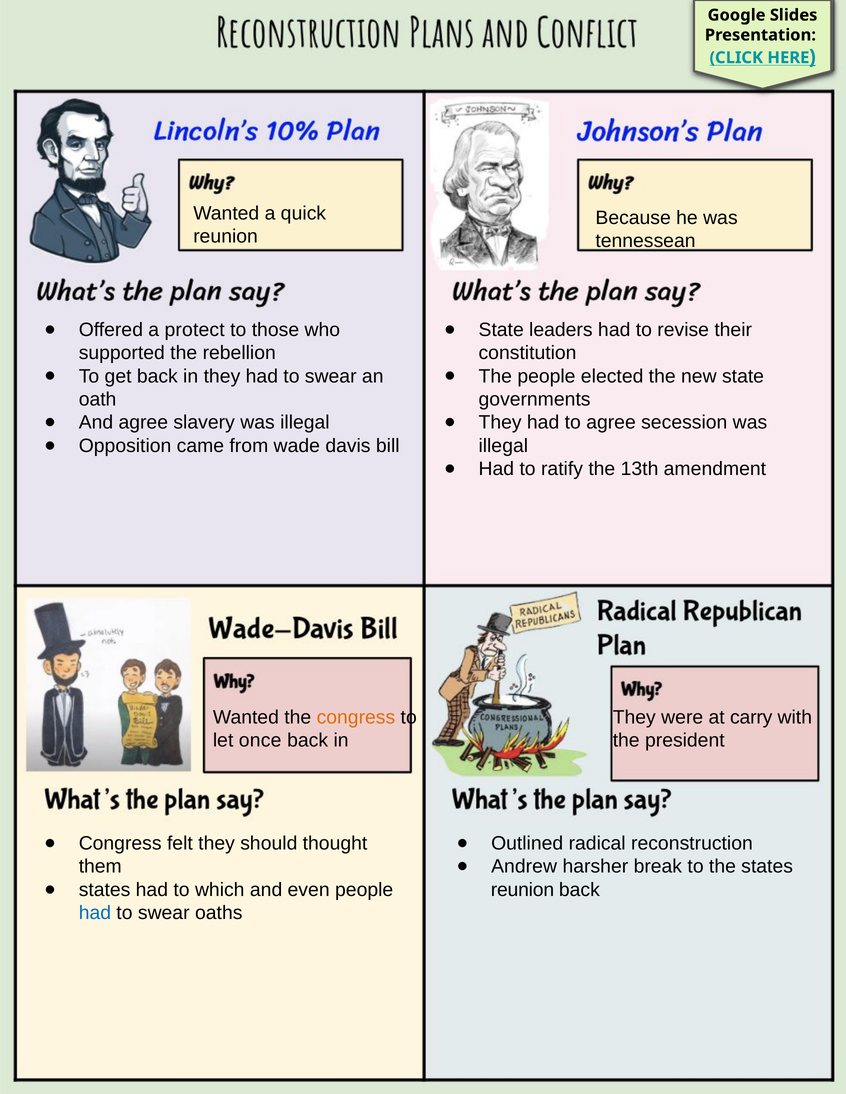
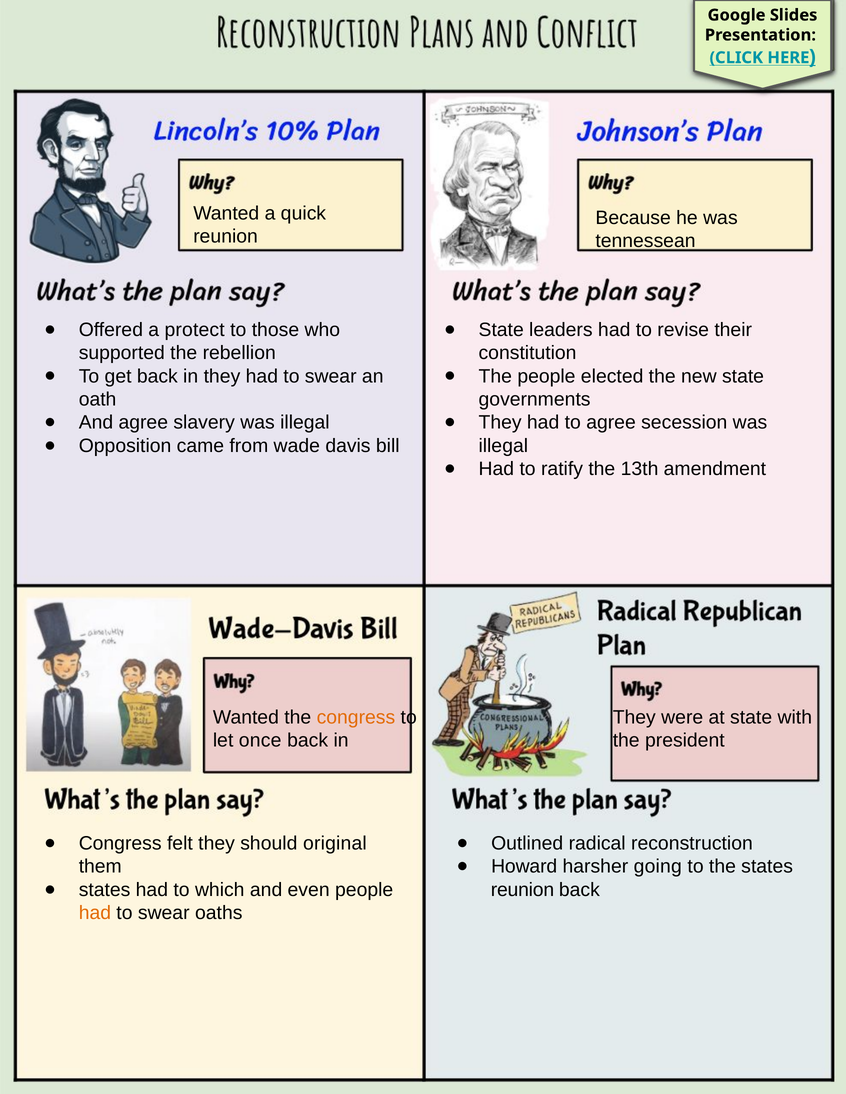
at carry: carry -> state (751, 718)
thought: thought -> original (335, 844)
Andrew: Andrew -> Howard (524, 867)
break: break -> going (658, 867)
had colour: blue -> orange (95, 914)
